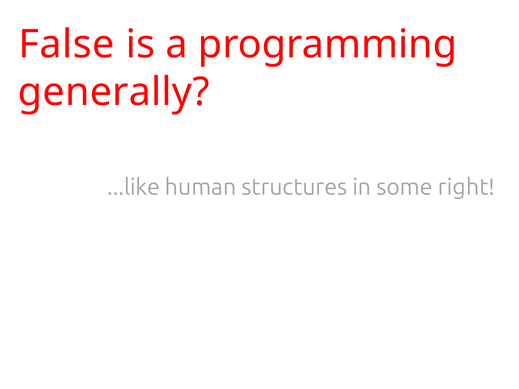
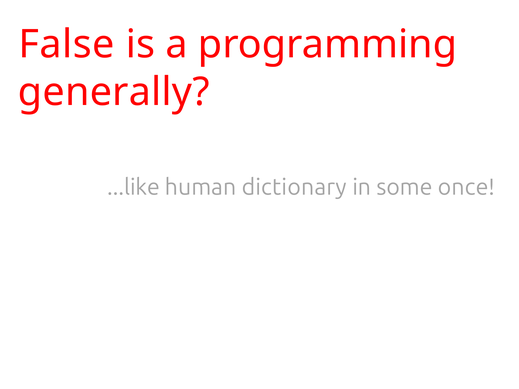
structures: structures -> dictionary (294, 187)
right: right -> once (466, 187)
